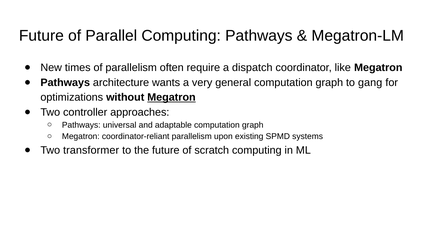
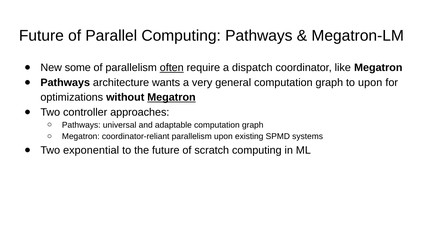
times: times -> some (78, 68)
often underline: none -> present (172, 68)
to gang: gang -> upon (370, 82)
transformer: transformer -> exponential (91, 150)
